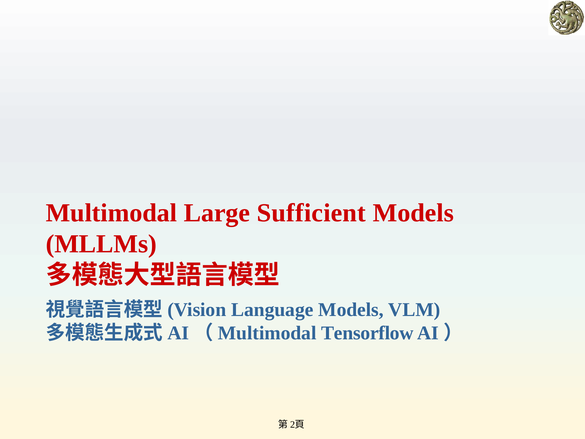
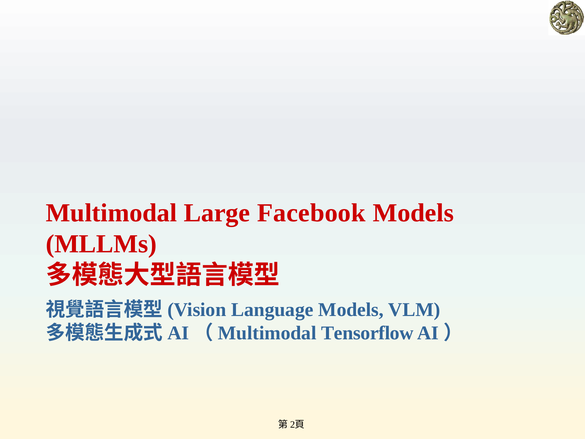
Sufficient: Sufficient -> Facebook (311, 213)
